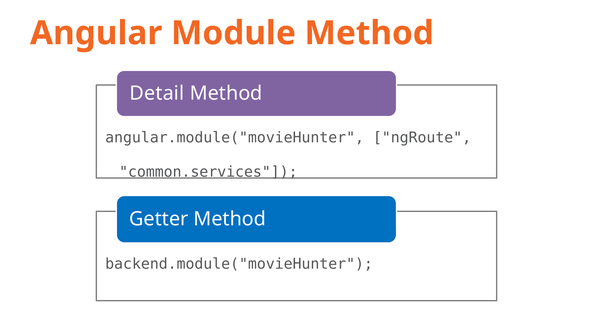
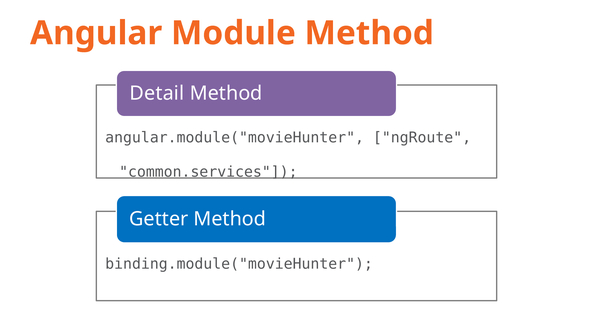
backend.module("movieHunter: backend.module("movieHunter -> binding.module("movieHunter (239, 264)
